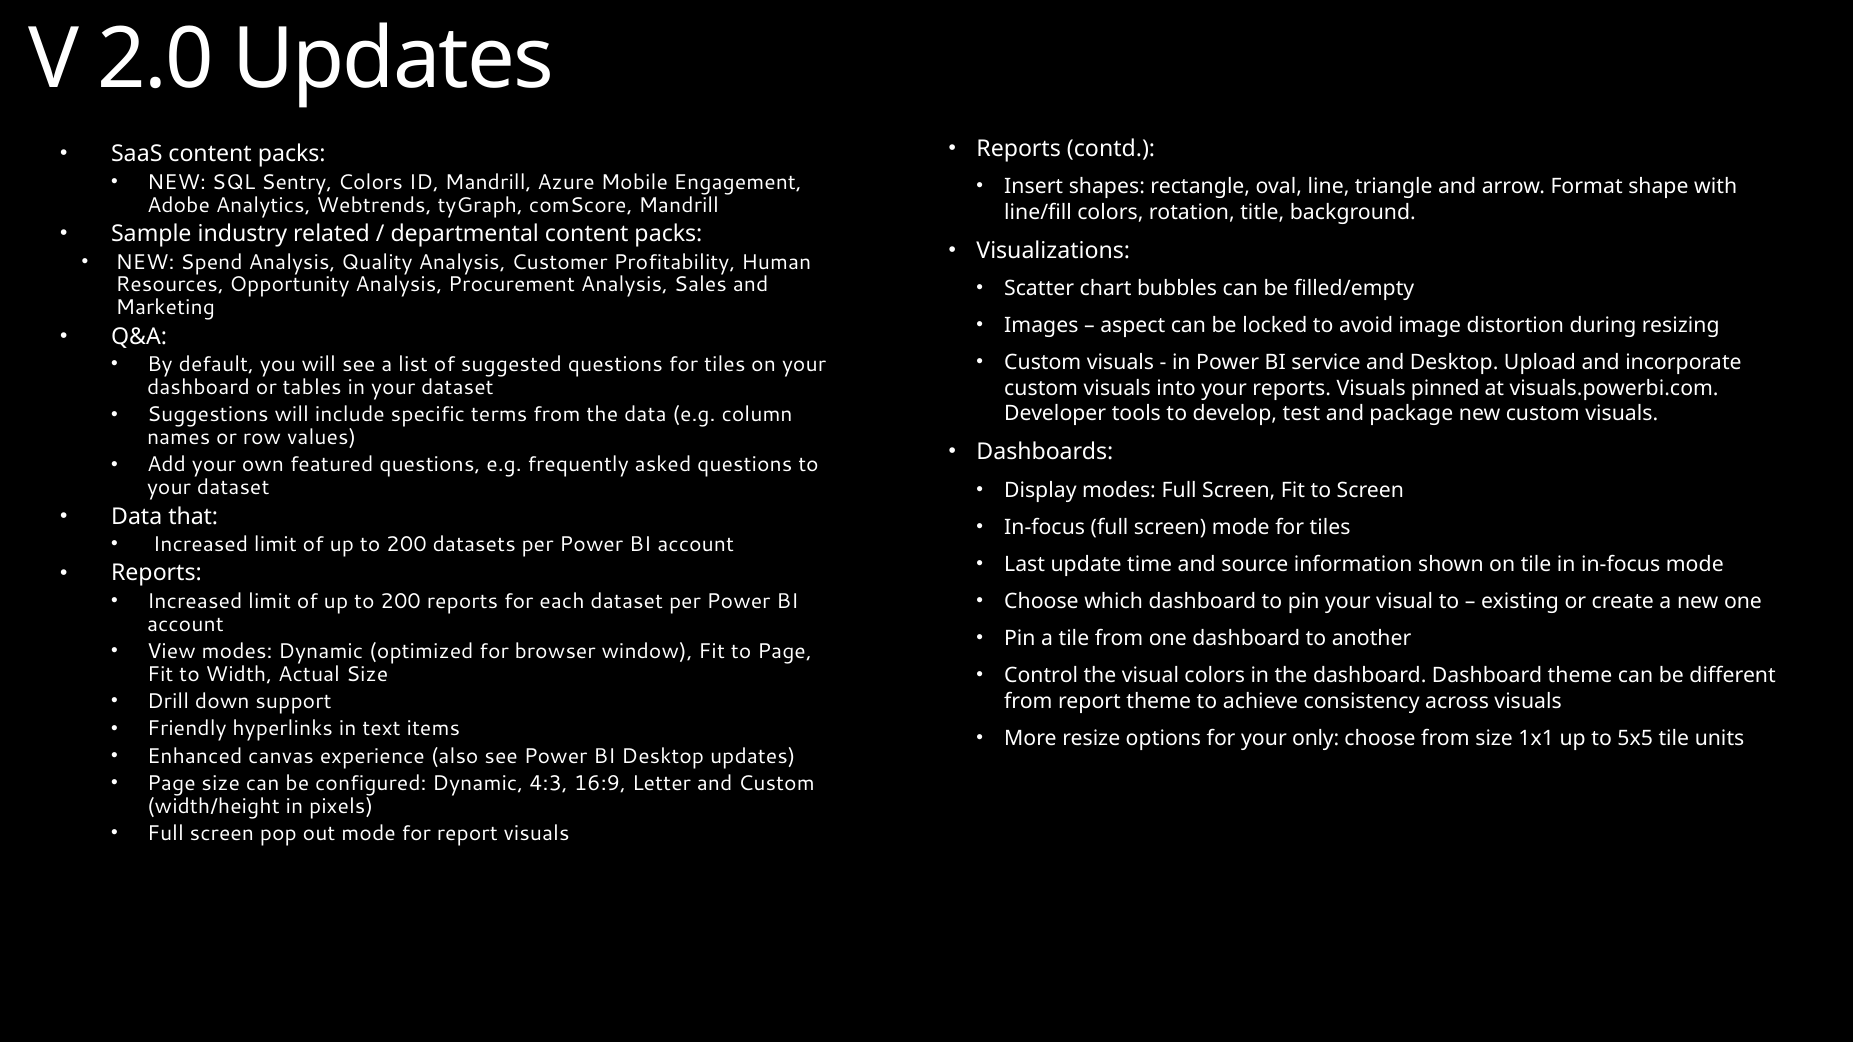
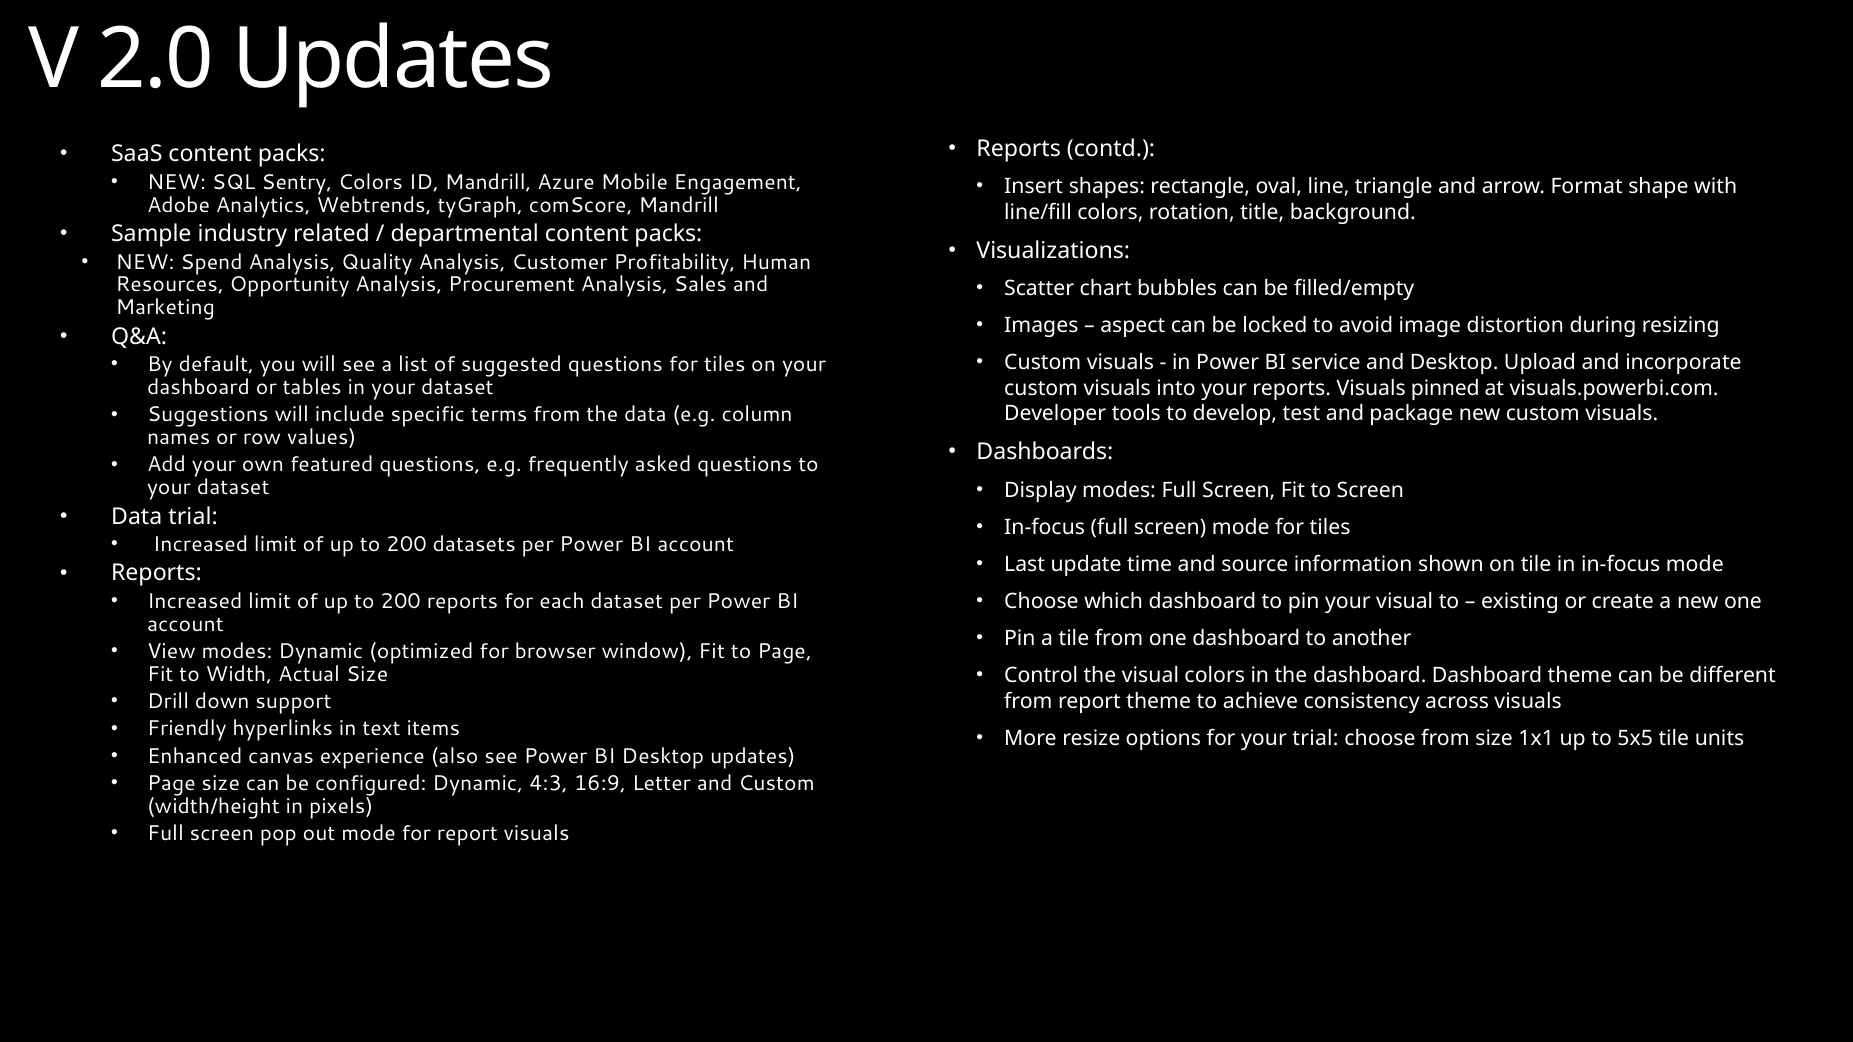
Data that: that -> trial (193, 517)
your only: only -> trial (1316, 739)
